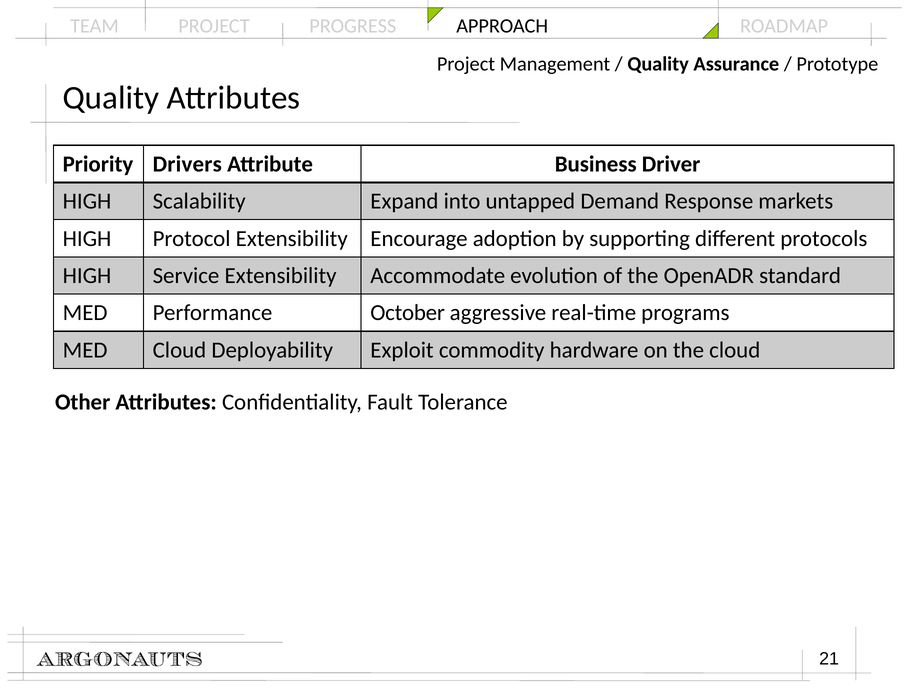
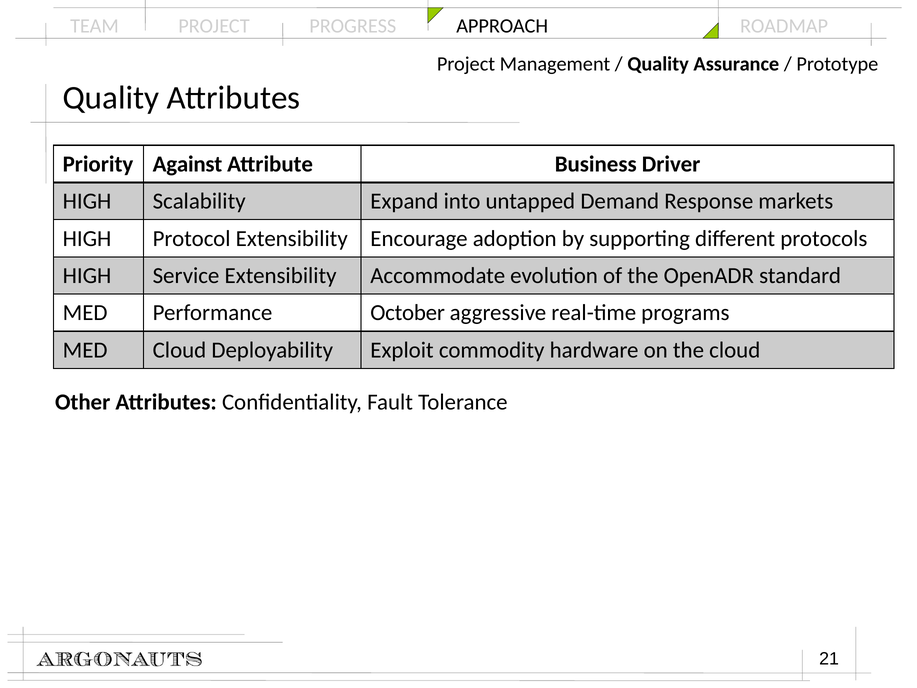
Drivers: Drivers -> Against (187, 164)
